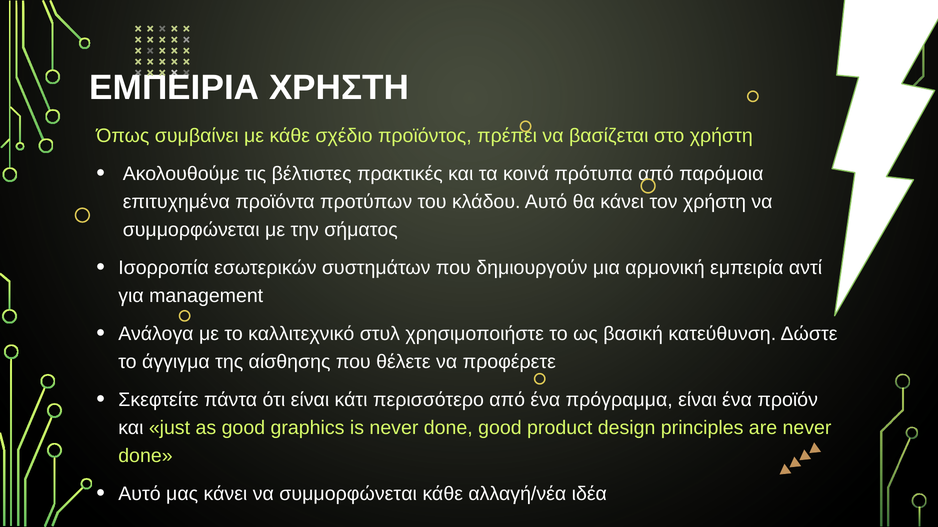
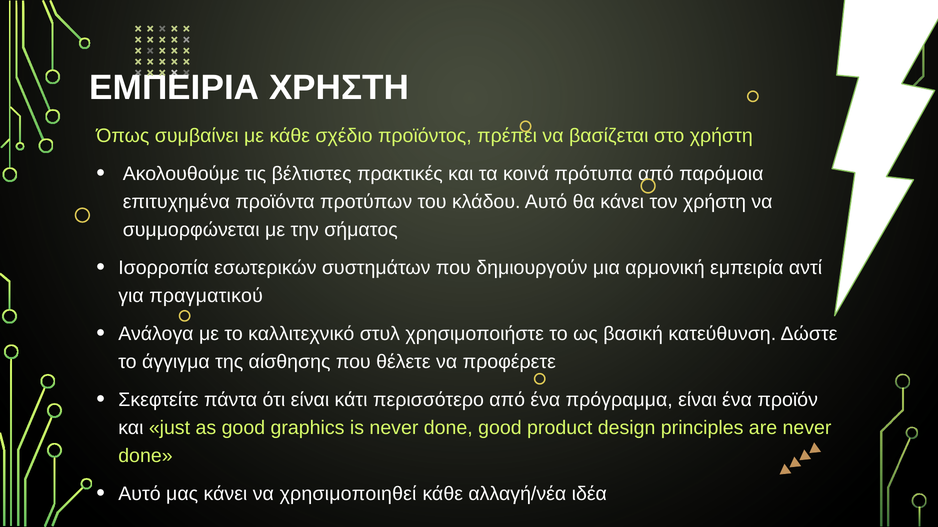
management: management -> πραγματικού (206, 296)
κάνει να συμμορφώνεται: συμμορφώνεται -> χρησιμοποιηθεί (348, 494)
